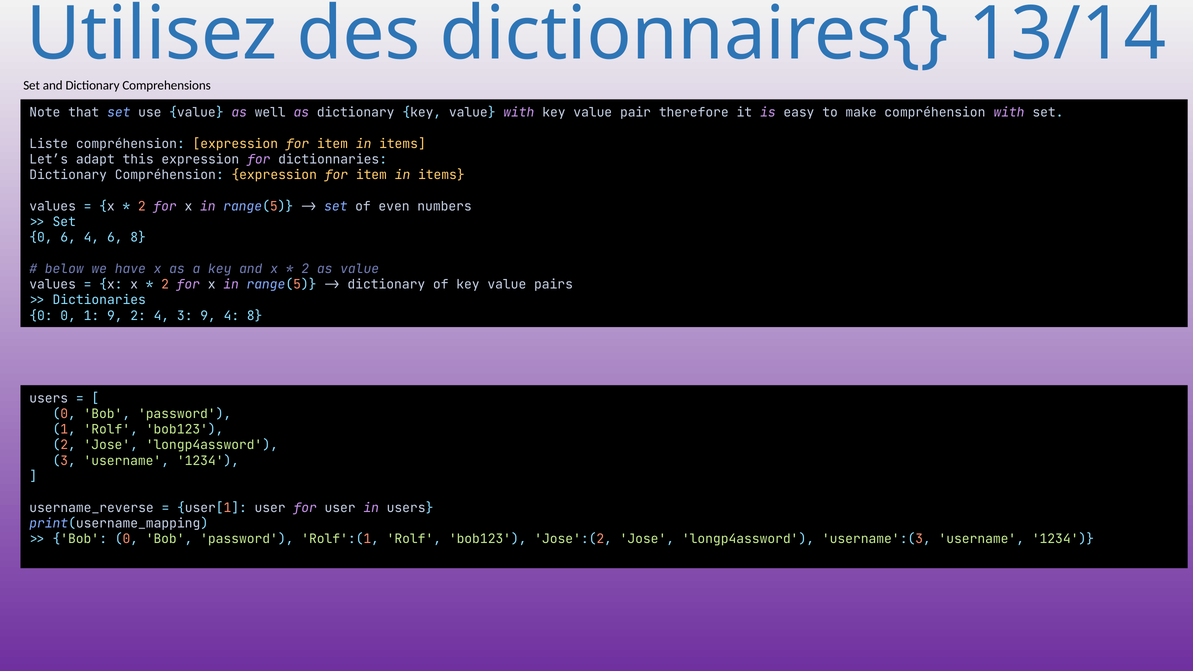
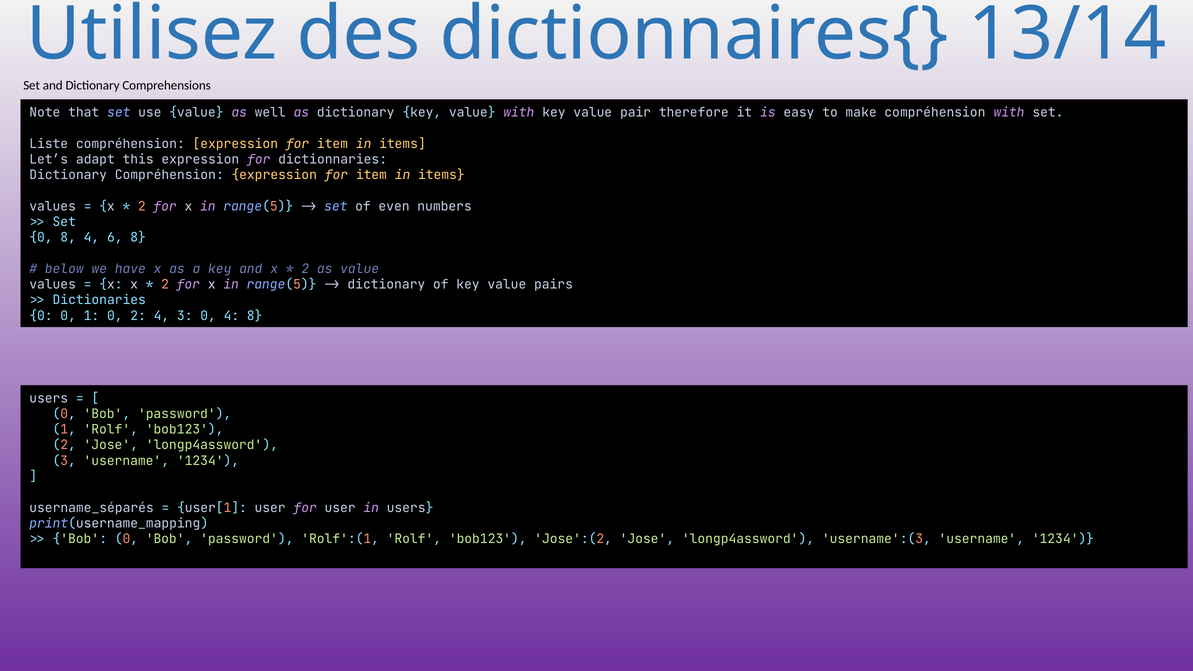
0 6: 6 -> 8 (68, 238)
1 9: 9 -> 0 (115, 316)
3 9: 9 -> 0 (208, 316)
username_reverse: username_reverse -> username_séparés (92, 508)
